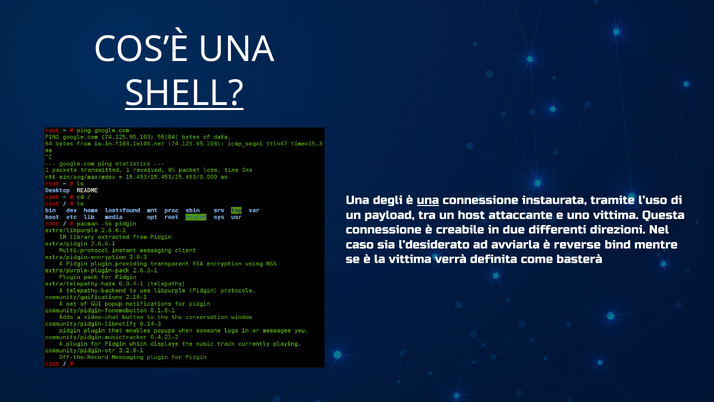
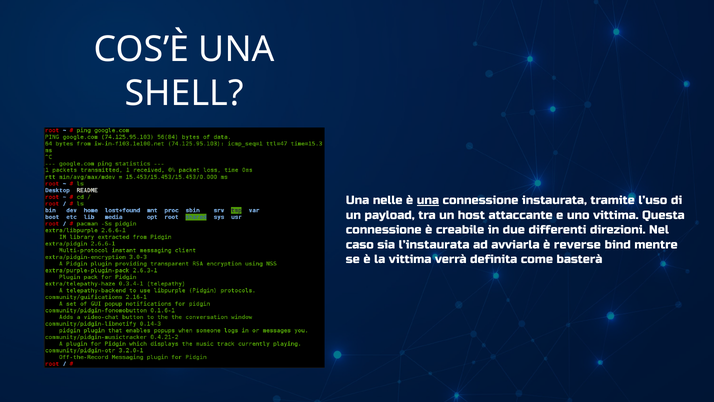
SHELL underline: present -> none (184, 94)
degli: degli -> nelle (388, 200)
l’desiderato: l’desiderato -> l’instaurata (434, 244)
